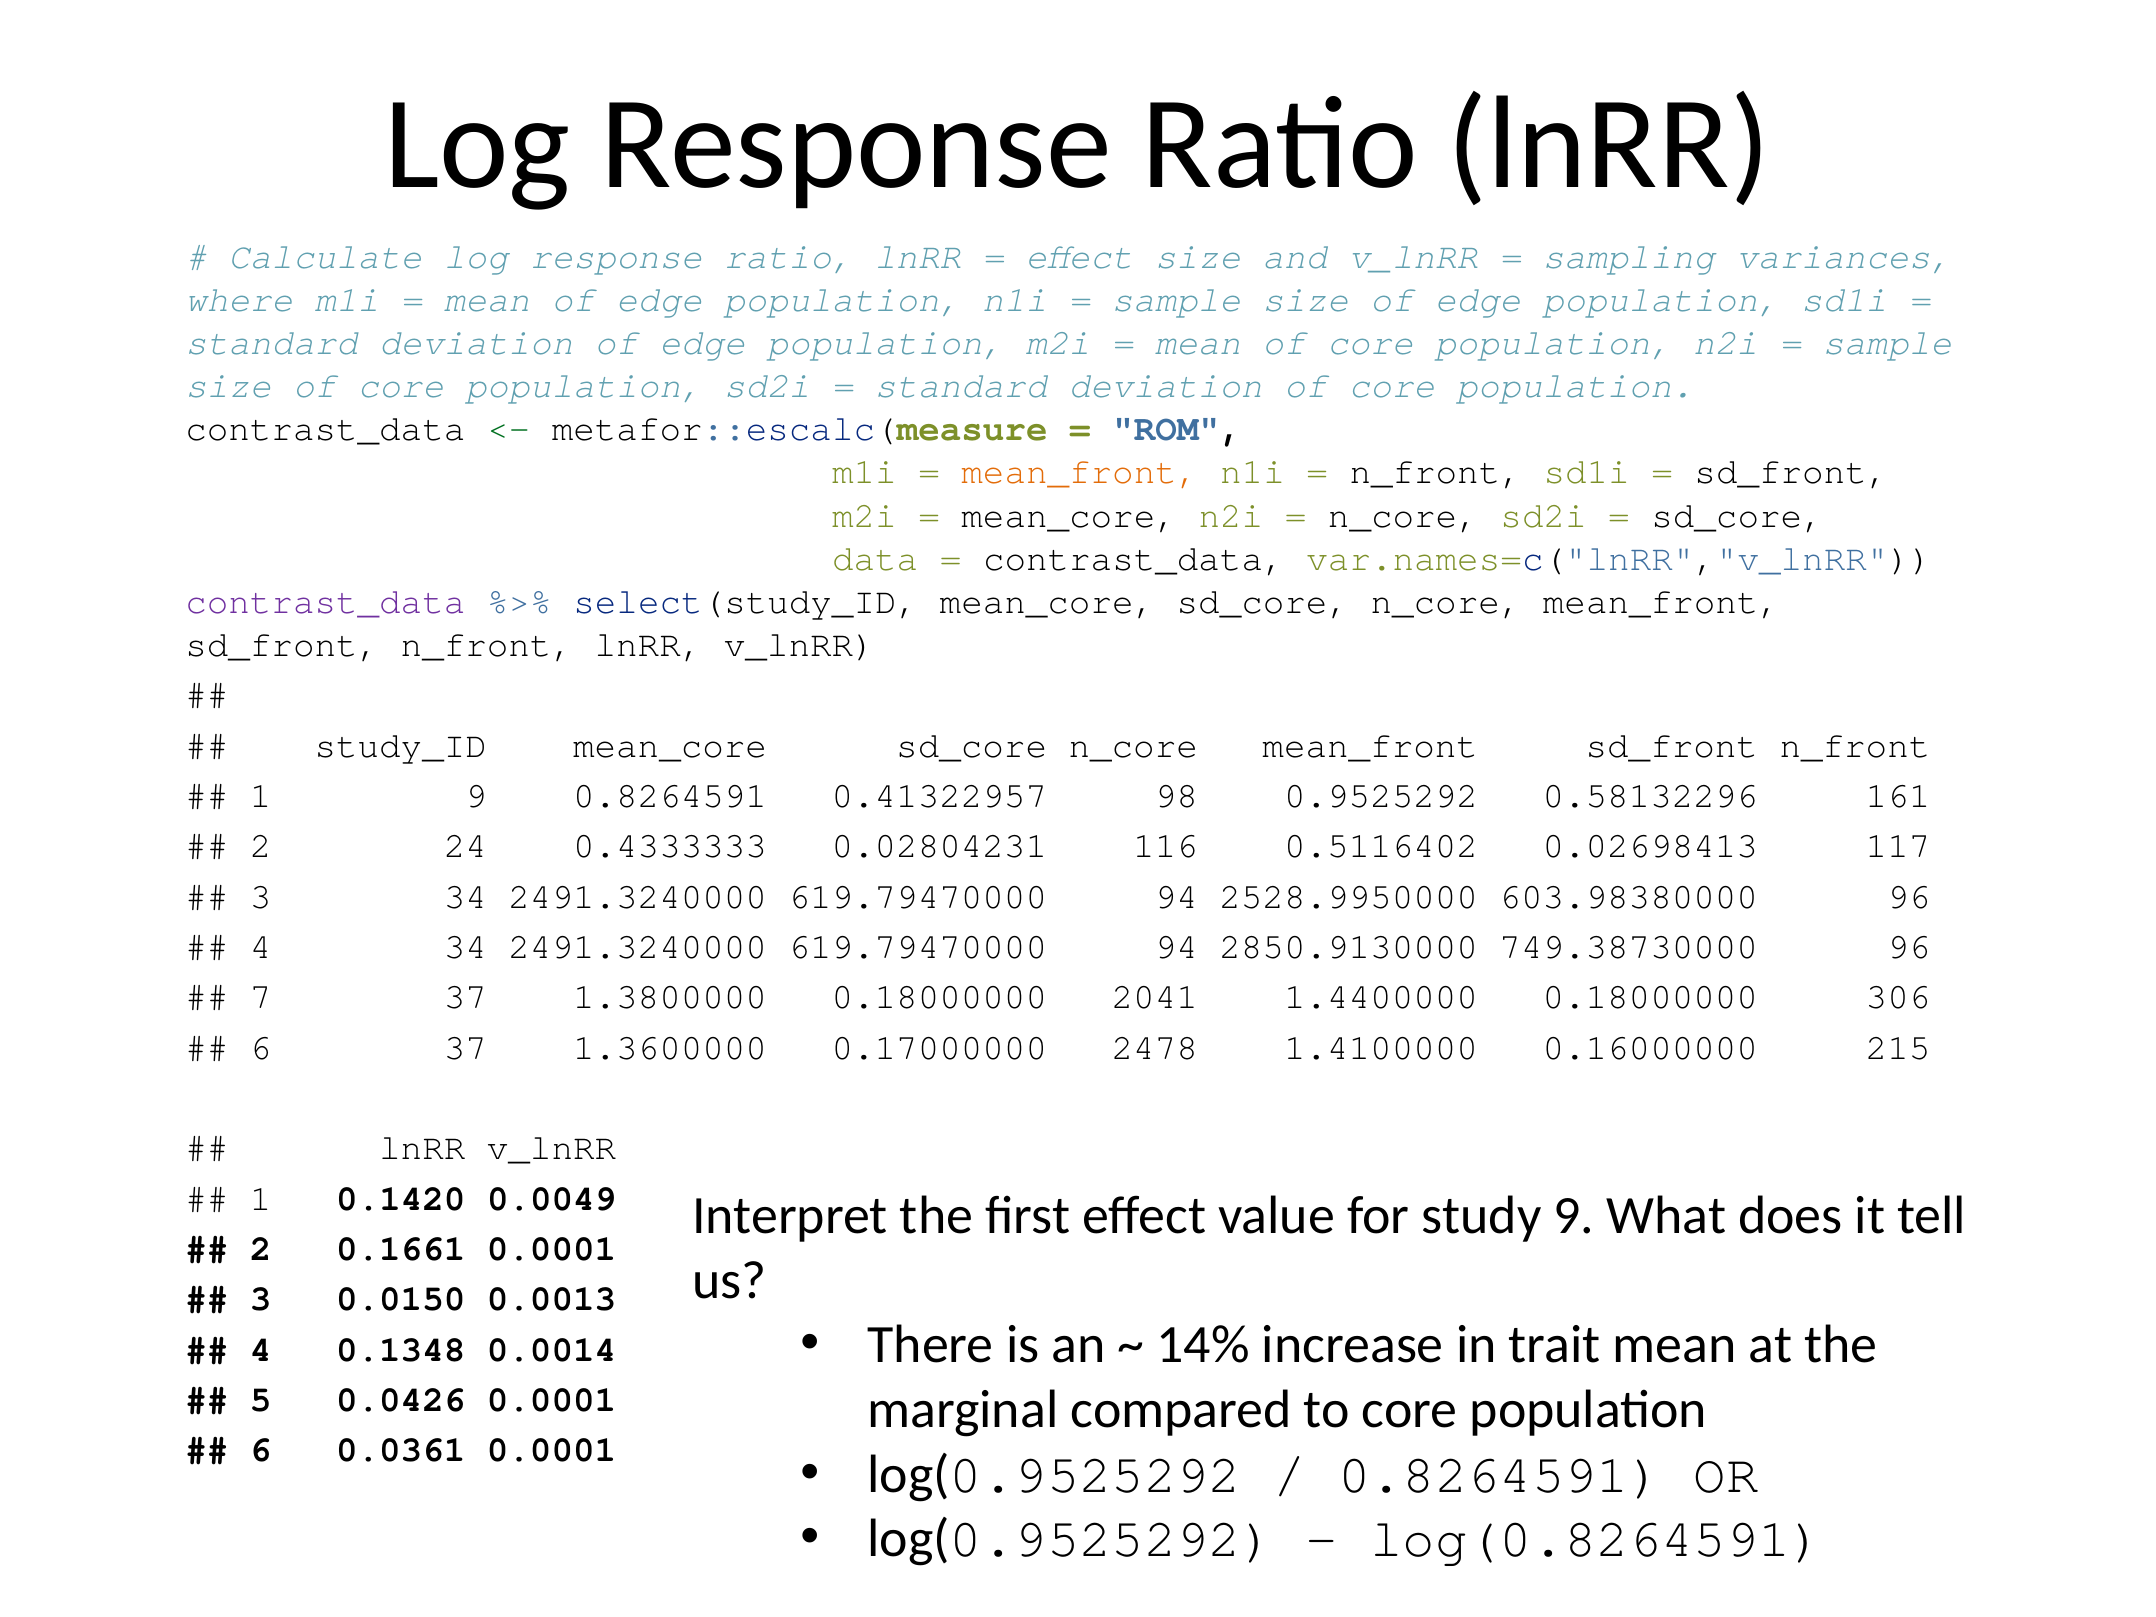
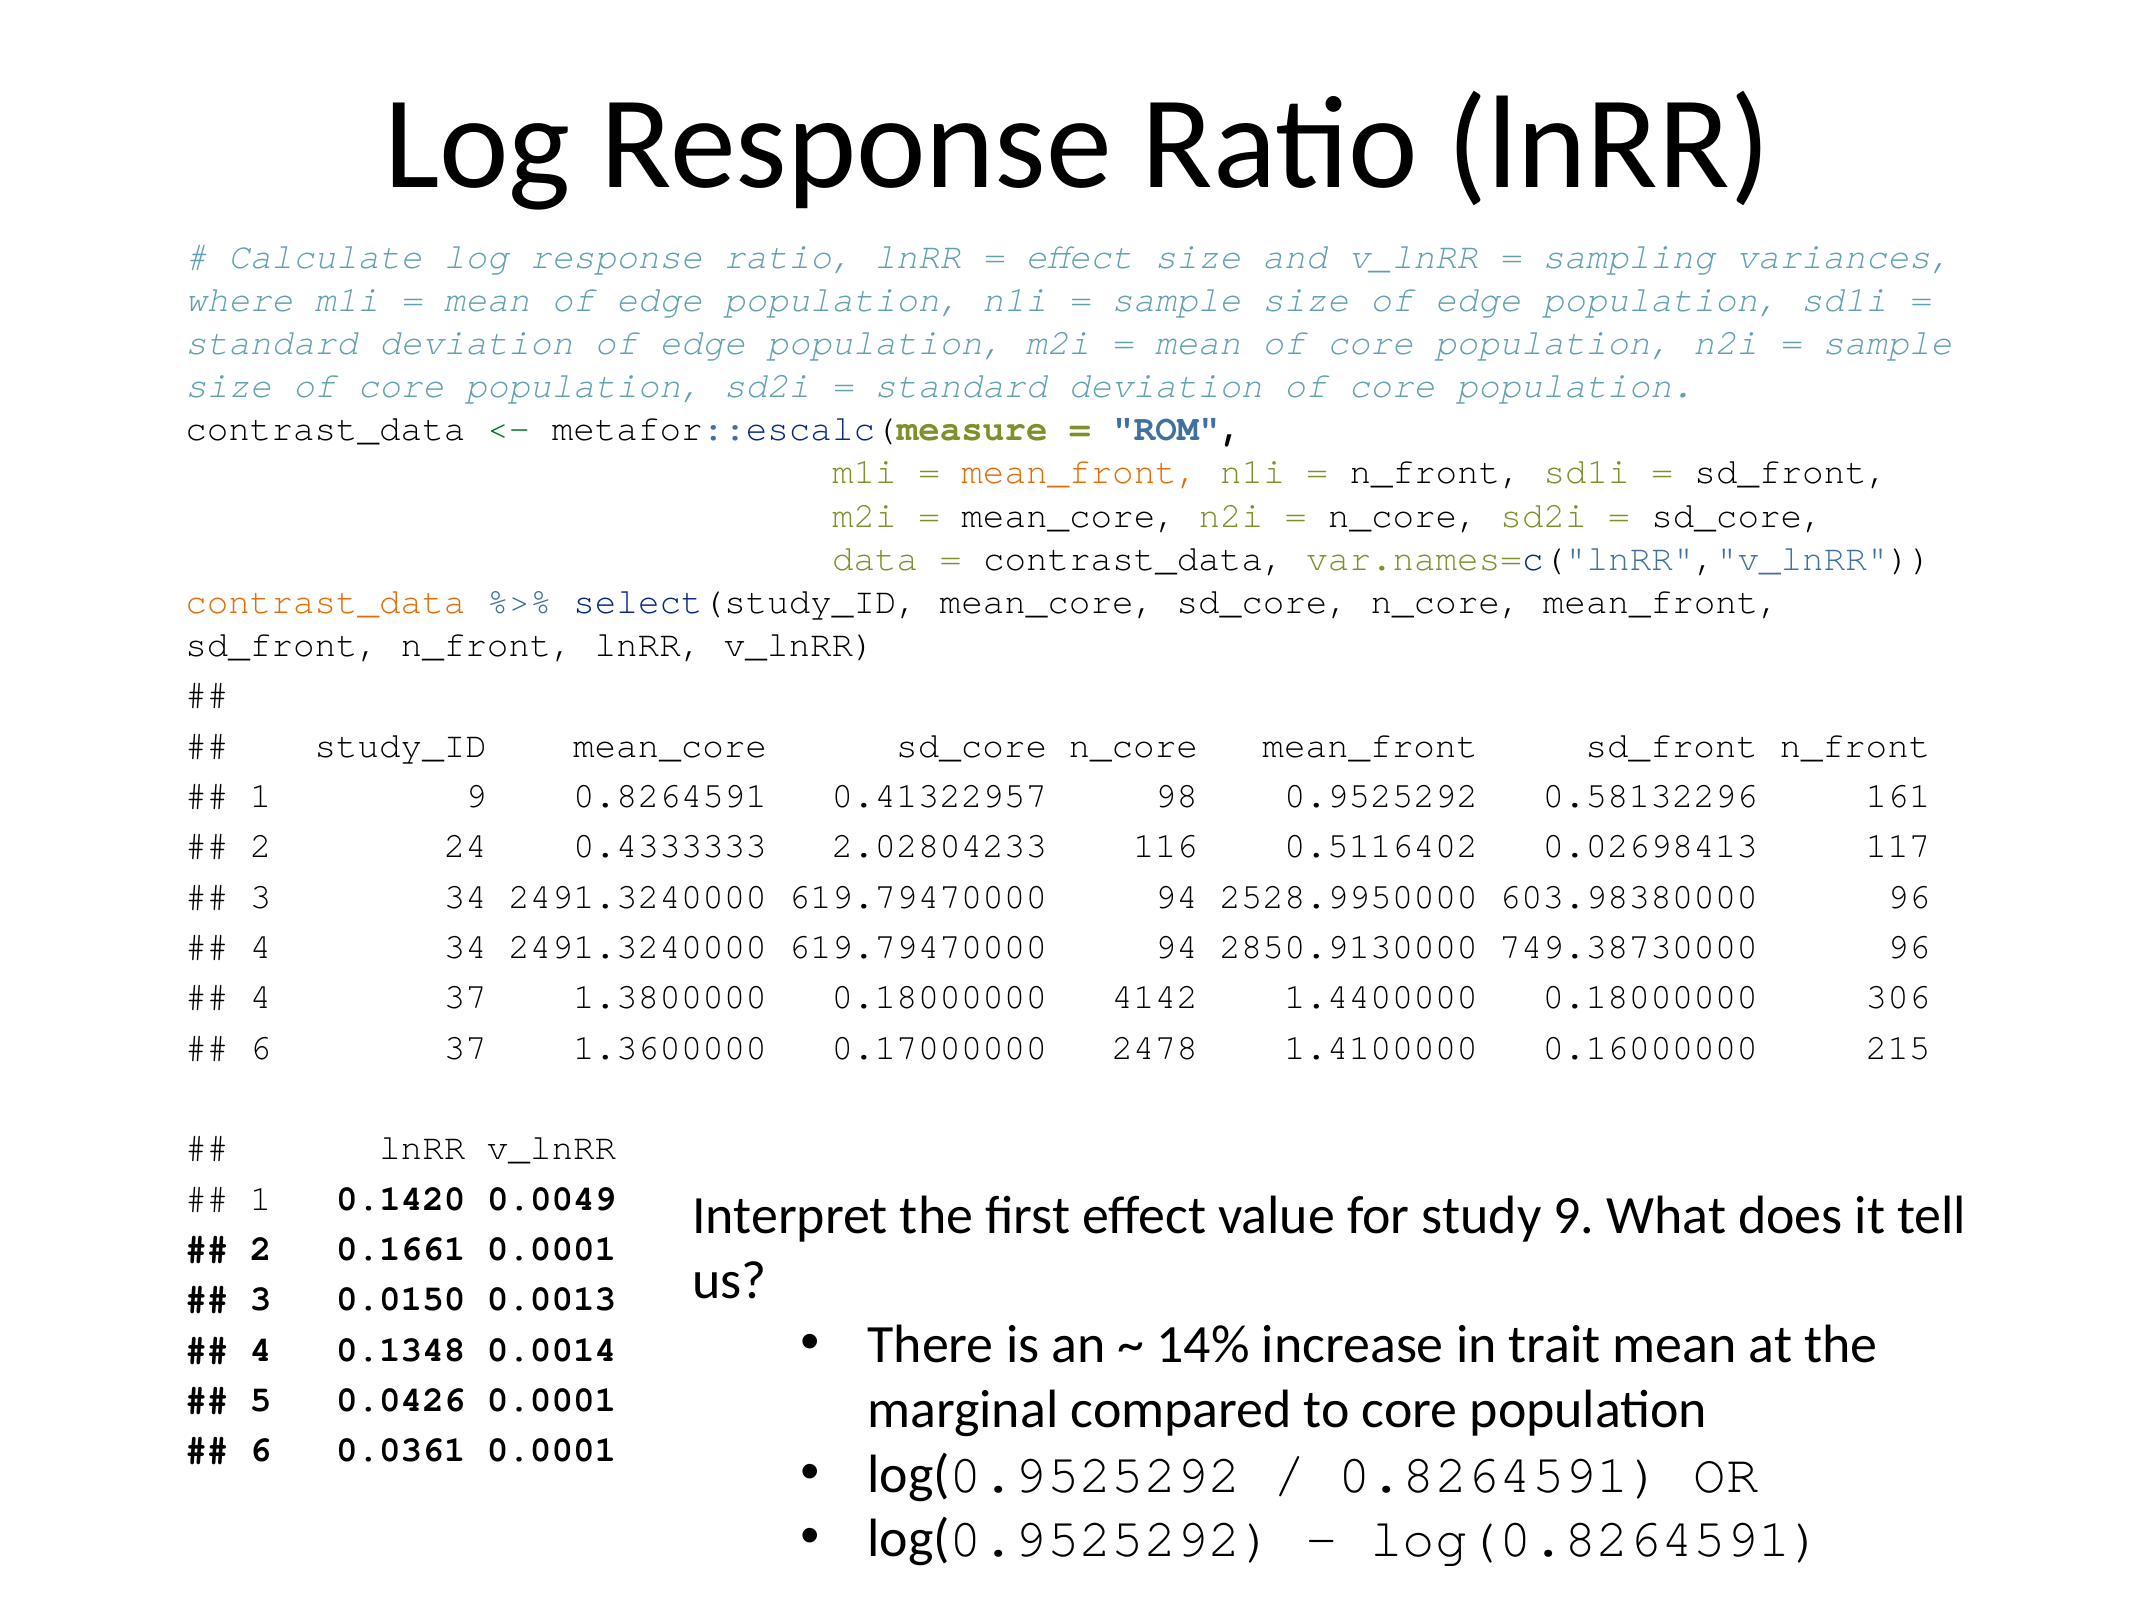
contrast_data colour: purple -> orange (325, 602)
0.02804231: 0.02804231 -> 2.02804233 (939, 846)
7: 7 -> 4 (261, 997)
2041: 2041 -> 4142 (1155, 997)
